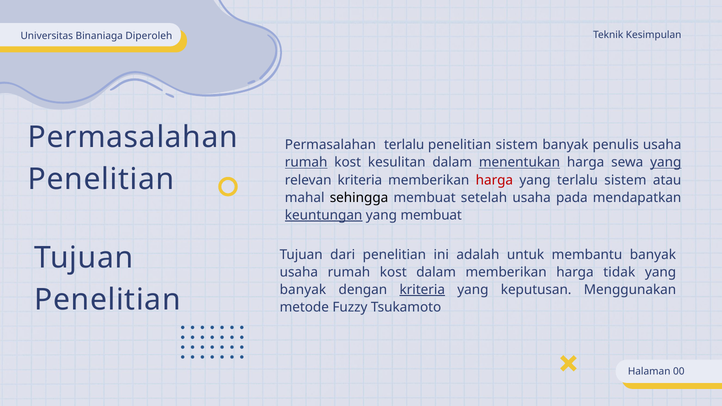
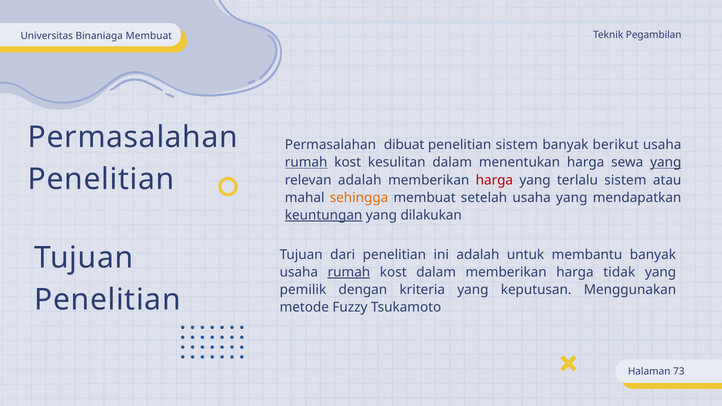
Kesimpulan: Kesimpulan -> Pegambilan (654, 35)
Binaniaga Diperoleh: Diperoleh -> Membuat (149, 36)
Permasalahan terlalu: terlalu -> dibuat (404, 145)
penulis: penulis -> berikut (616, 145)
menentukan underline: present -> none (520, 163)
relevan kriteria: kriteria -> adalah (360, 180)
sehingga colour: black -> orange (359, 198)
usaha pada: pada -> yang (572, 198)
yang membuat: membuat -> dilakukan (431, 215)
rumah underline: none -> present (349, 272)
banyak: banyak -> pemilik (303, 290)
kriteria underline: present -> none (422, 290)
00: 00 -> 73 (679, 372)
